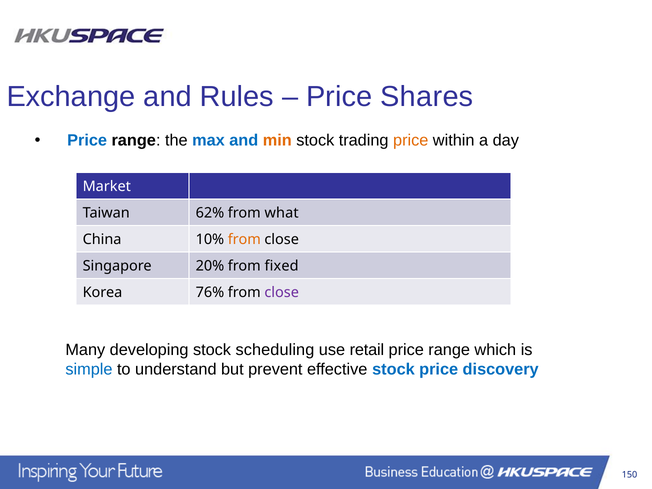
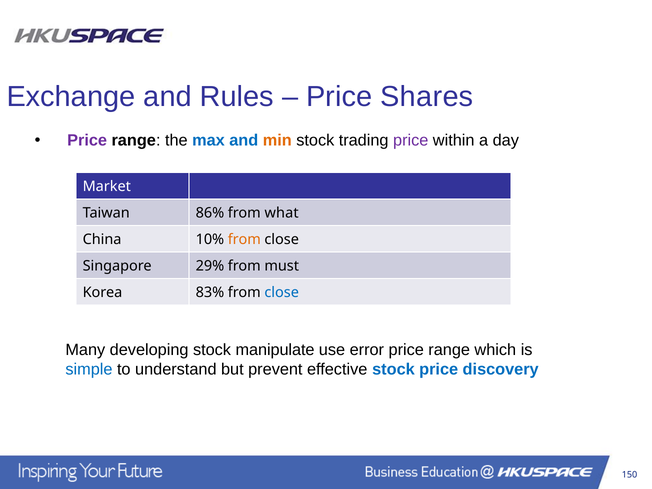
Price colour: blue -> purple (87, 140)
price colour: orange -> purple (411, 140)
62%: 62% -> 86% (210, 213)
20%: 20% -> 29% (210, 266)
fixed: fixed -> must (282, 266)
76%: 76% -> 83% (210, 292)
close colour: purple -> blue (282, 292)
scheduling: scheduling -> manipulate (275, 350)
retail: retail -> error (367, 350)
